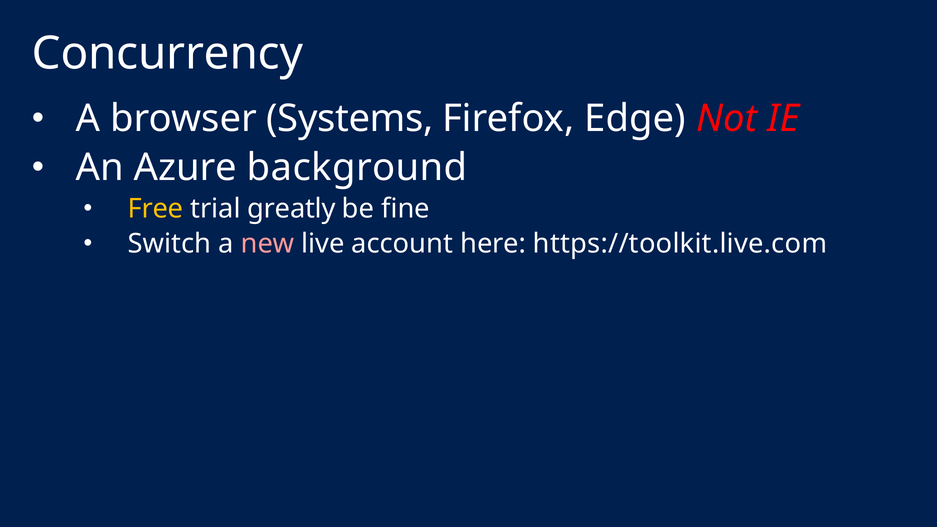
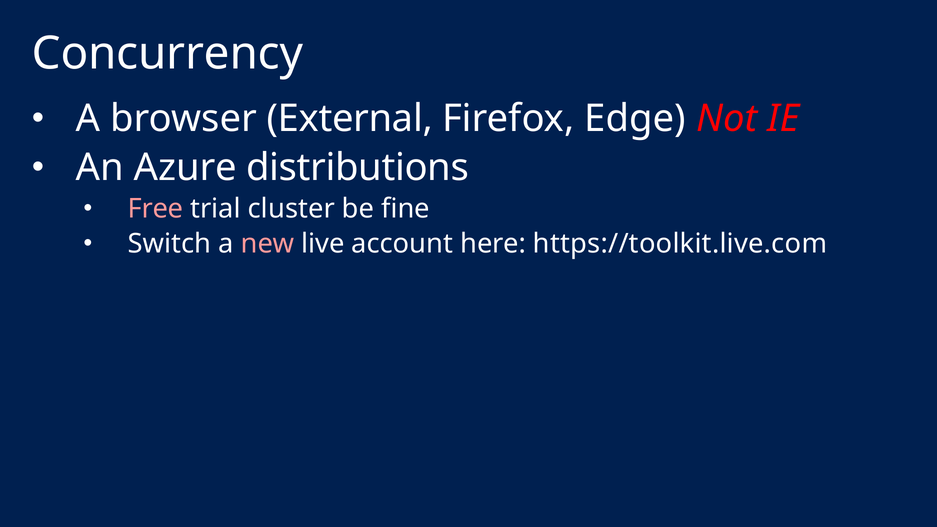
Systems: Systems -> External (350, 119)
background: background -> distributions (358, 168)
Free colour: yellow -> pink (155, 209)
greatly: greatly -> cluster (291, 209)
